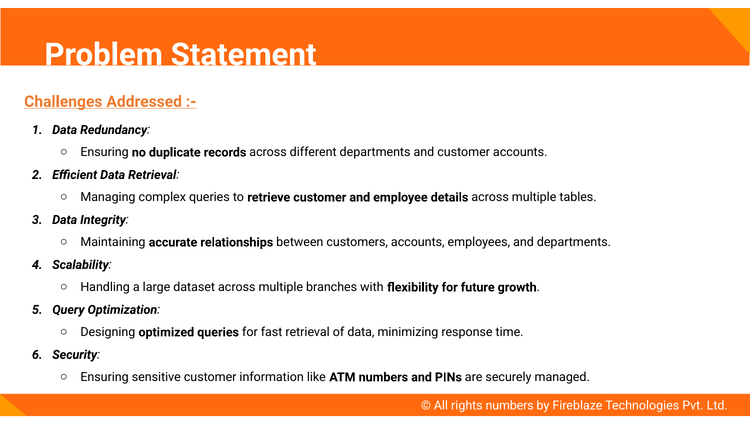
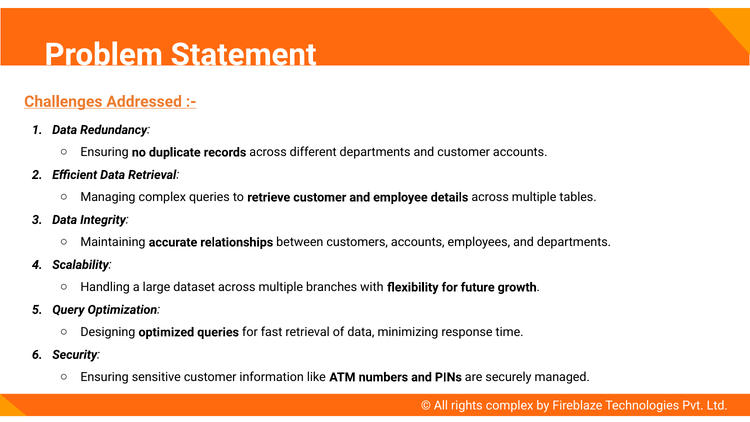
rights numbers: numbers -> complex (510, 406)
